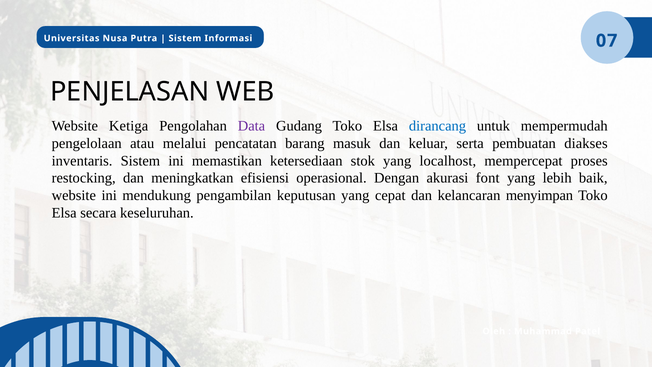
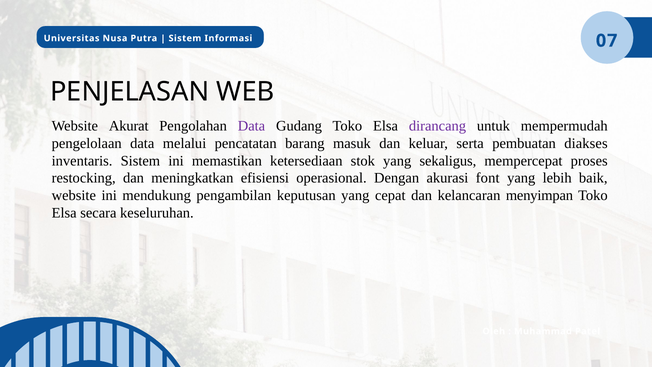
Ketiga: Ketiga -> Akurat (129, 126)
dirancang colour: blue -> purple (437, 126)
pengelolaan atau: atau -> data (142, 143)
localhost: localhost -> sekaligus (448, 161)
